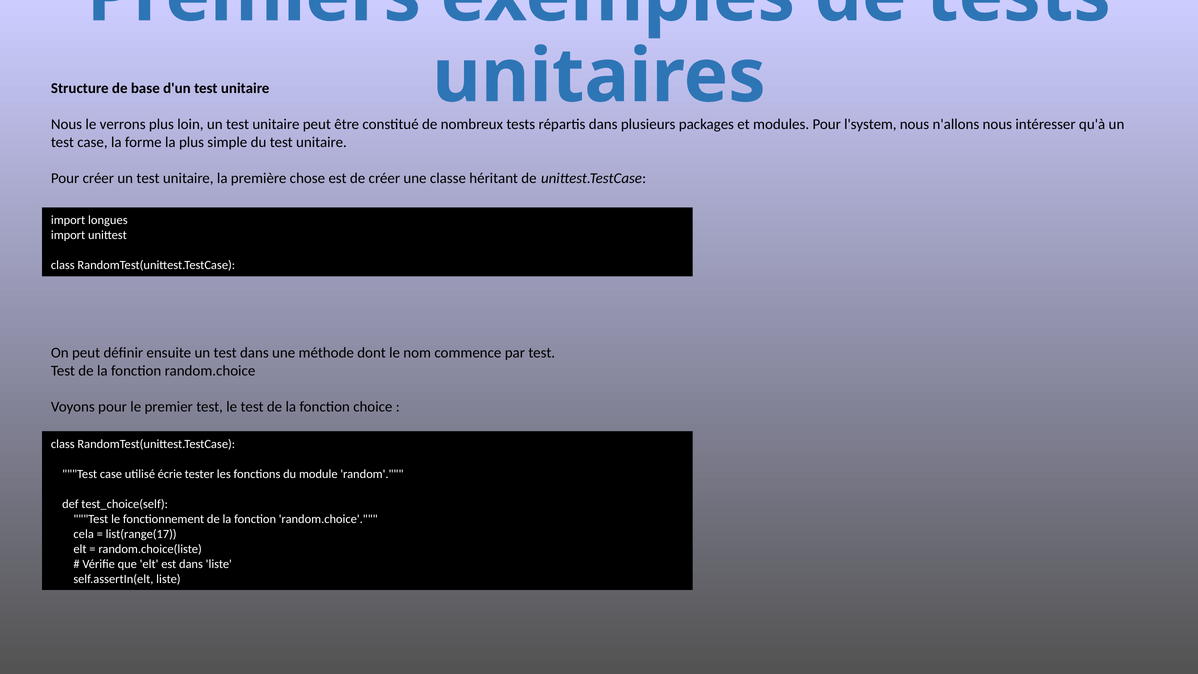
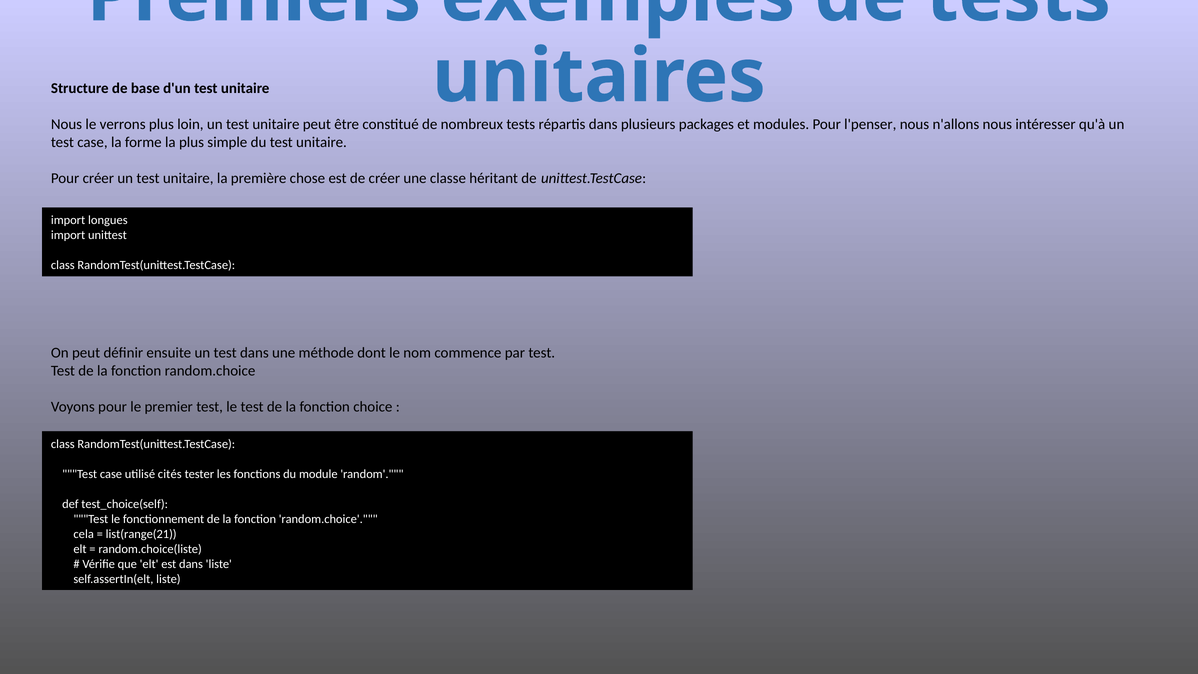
l'system: l'system -> l'penser (870, 124)
écrie: écrie -> cités (170, 474)
list(range(17: list(range(17 -> list(range(21 (141, 534)
